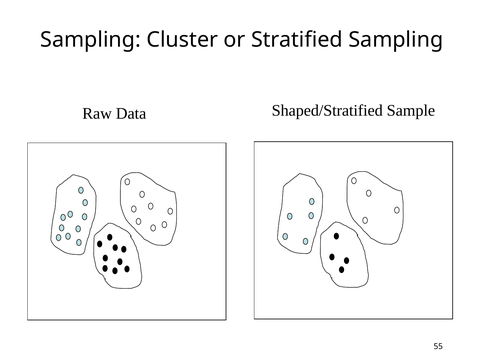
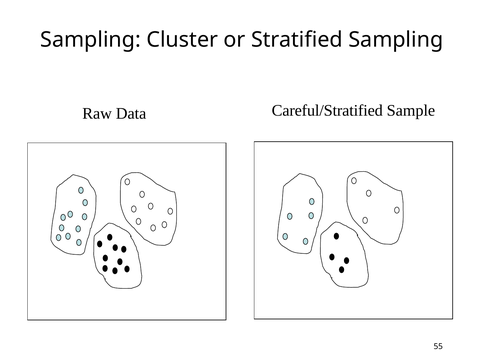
Shaped/Stratified: Shaped/Stratified -> Careful/Stratified (327, 111)
